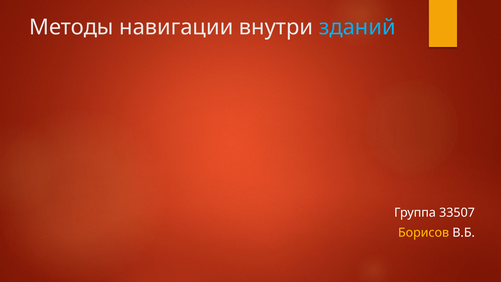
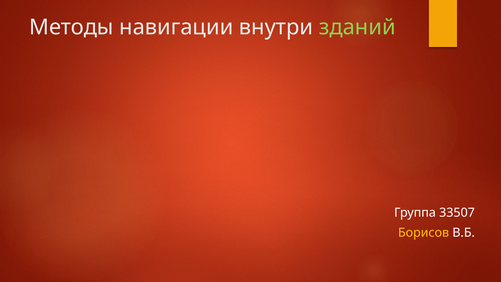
зданий colour: light blue -> light green (357, 27)
